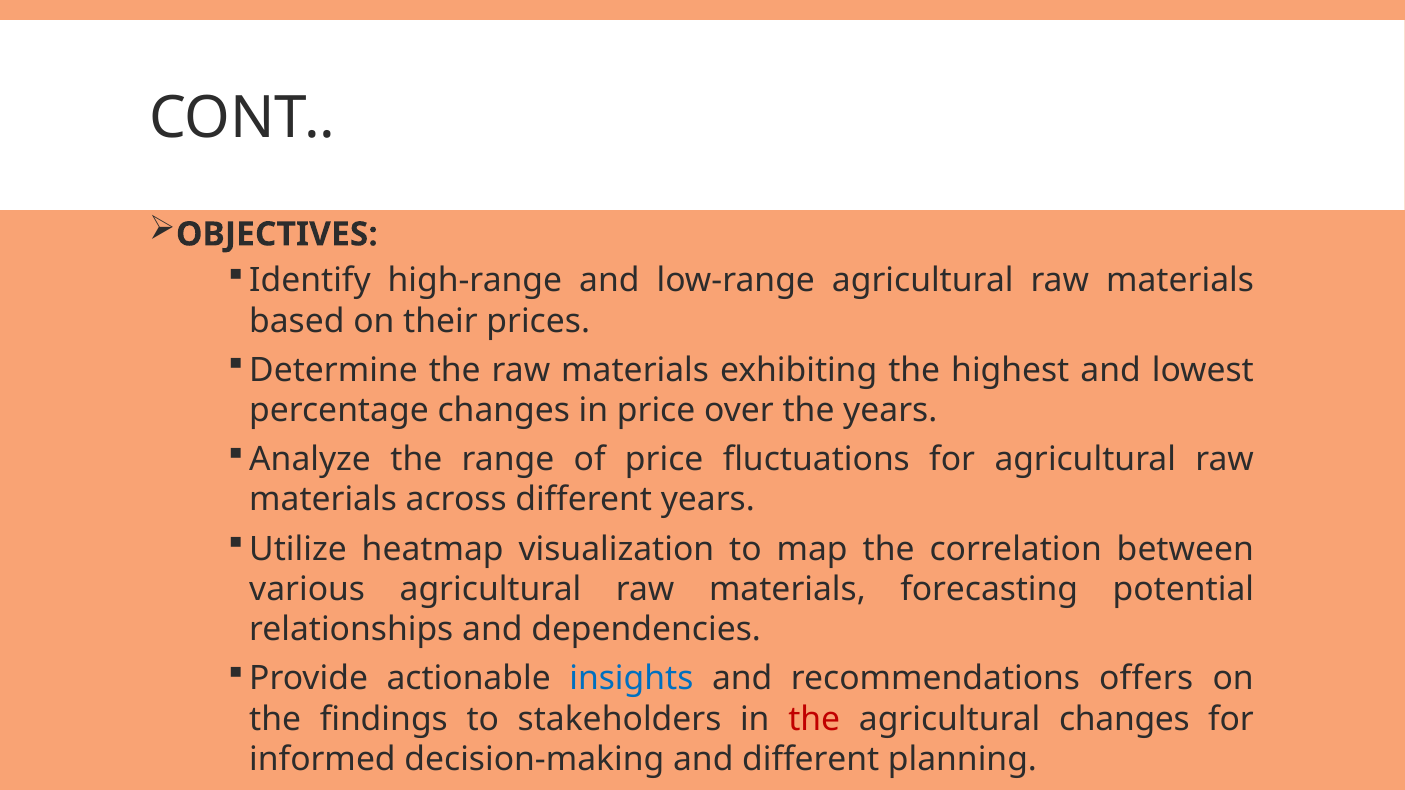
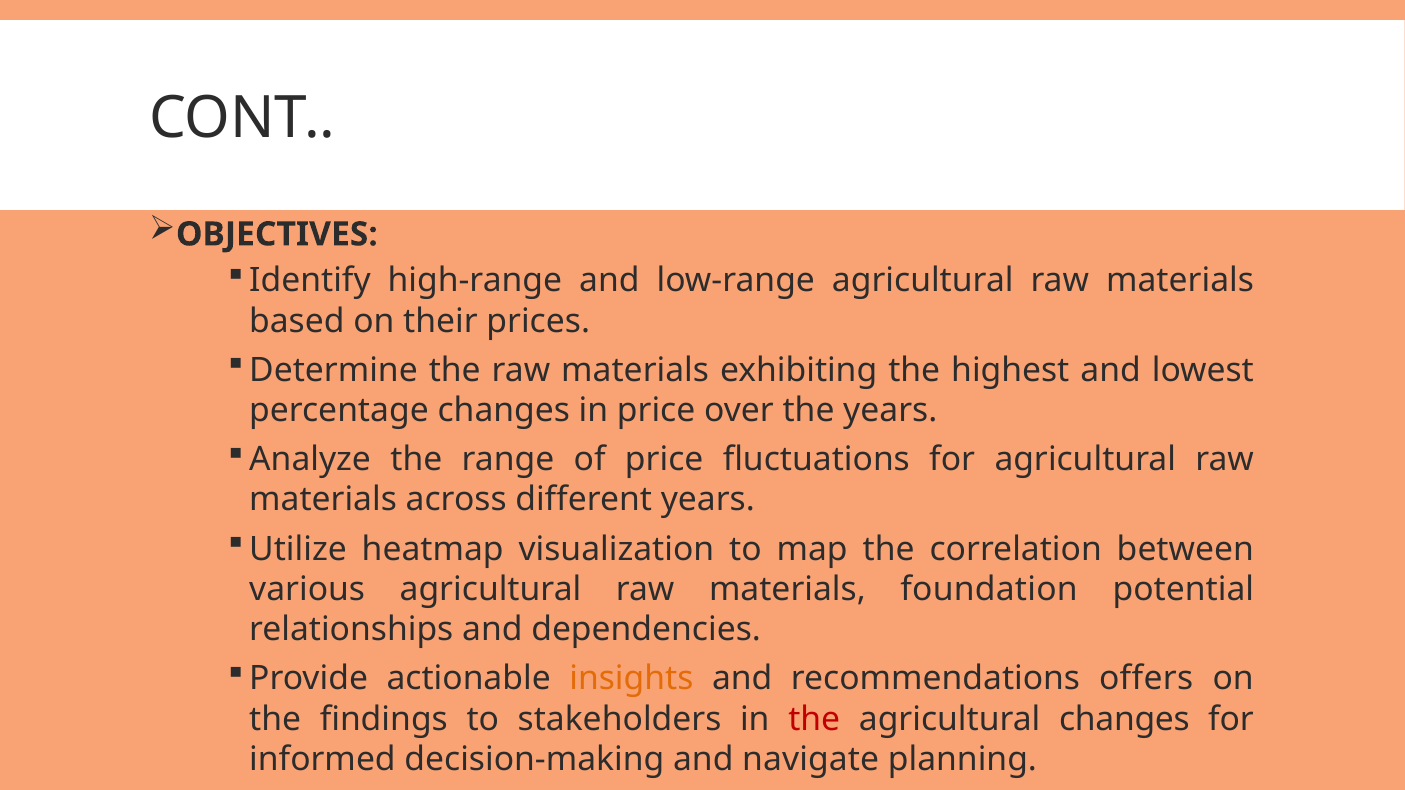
forecasting: forecasting -> foundation (989, 590)
insights colour: blue -> orange (631, 679)
and different: different -> navigate (811, 760)
